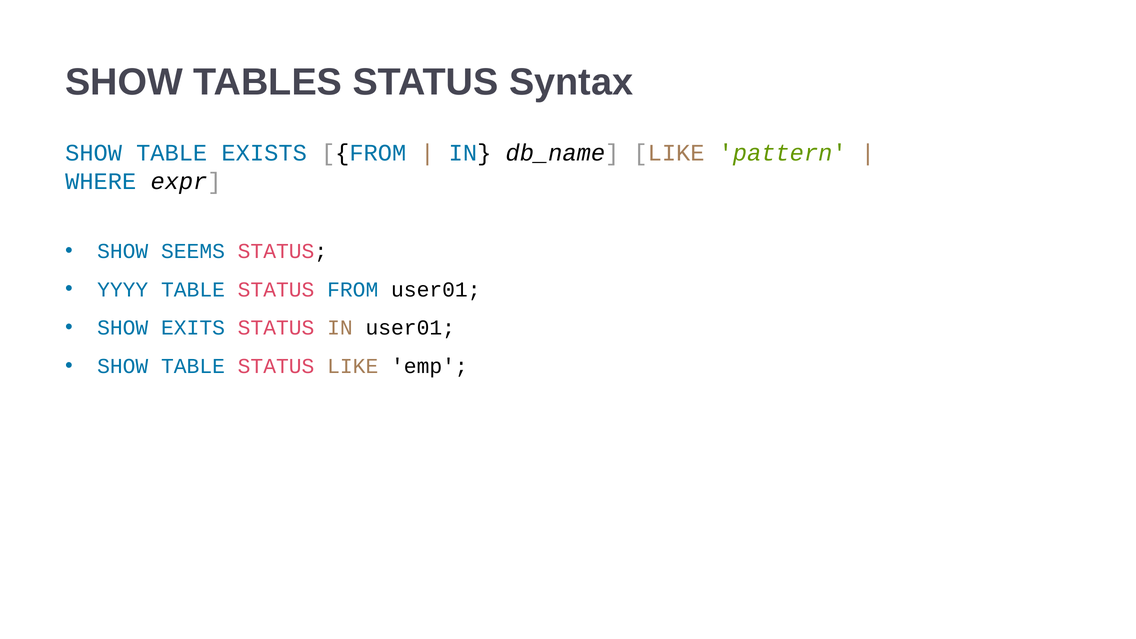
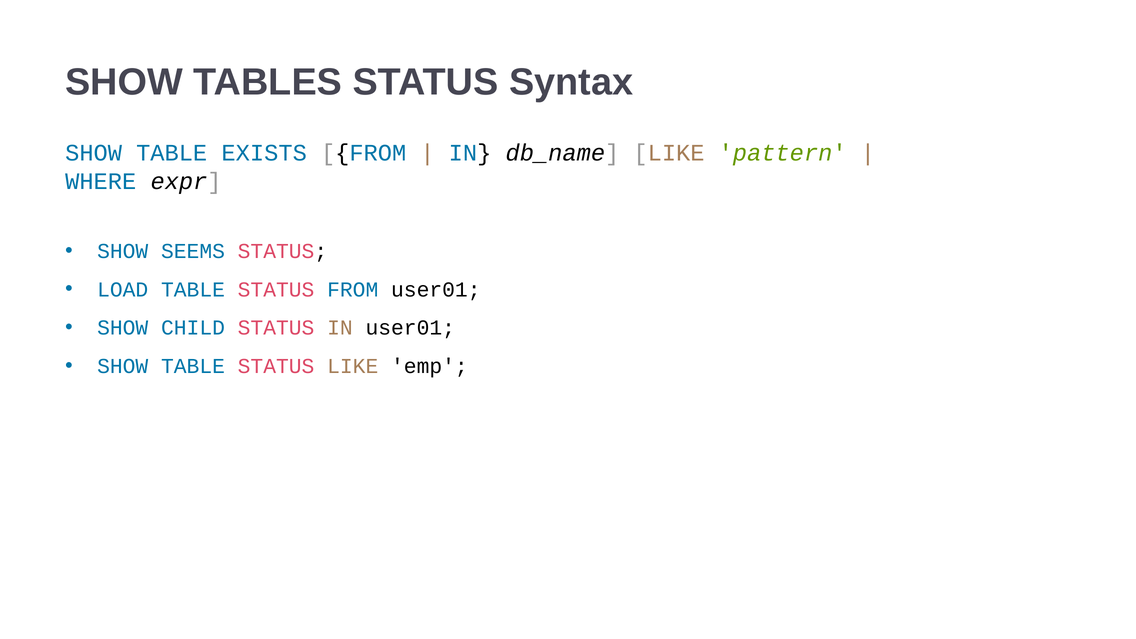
YYYY: YYYY -> LOAD (123, 289)
EXITS: EXITS -> CHILD (193, 328)
